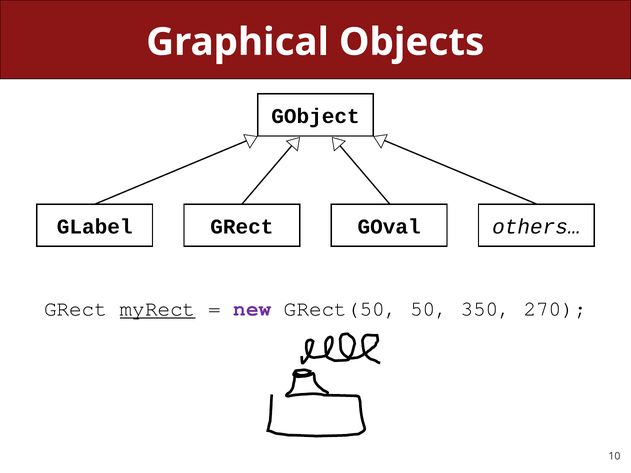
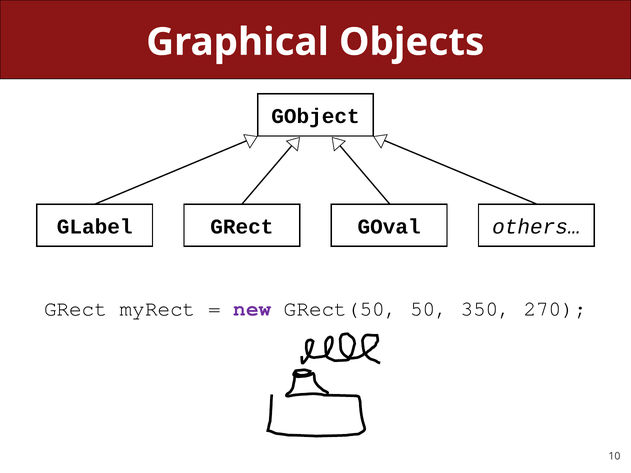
myRect underline: present -> none (158, 309)
